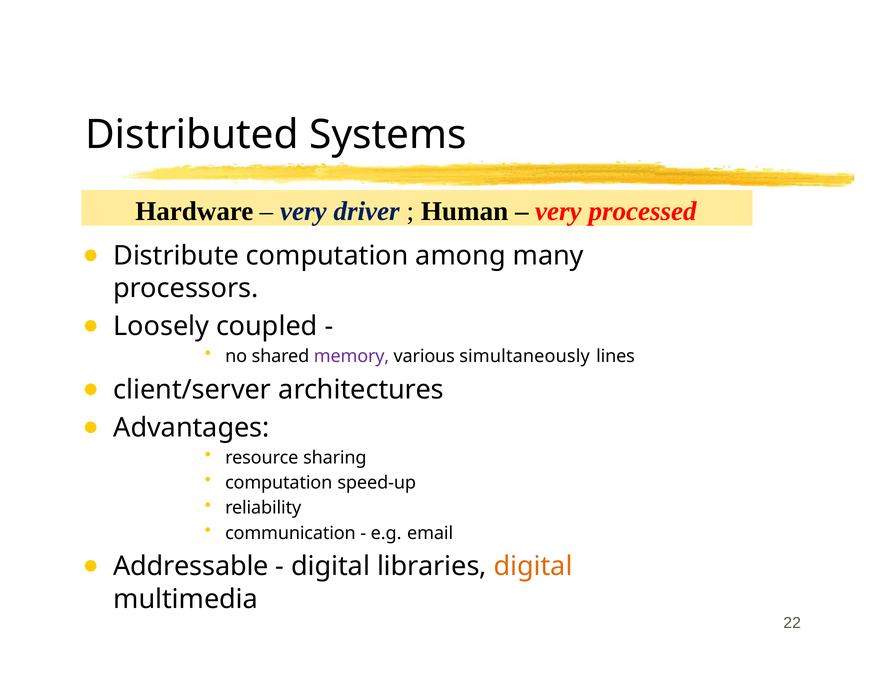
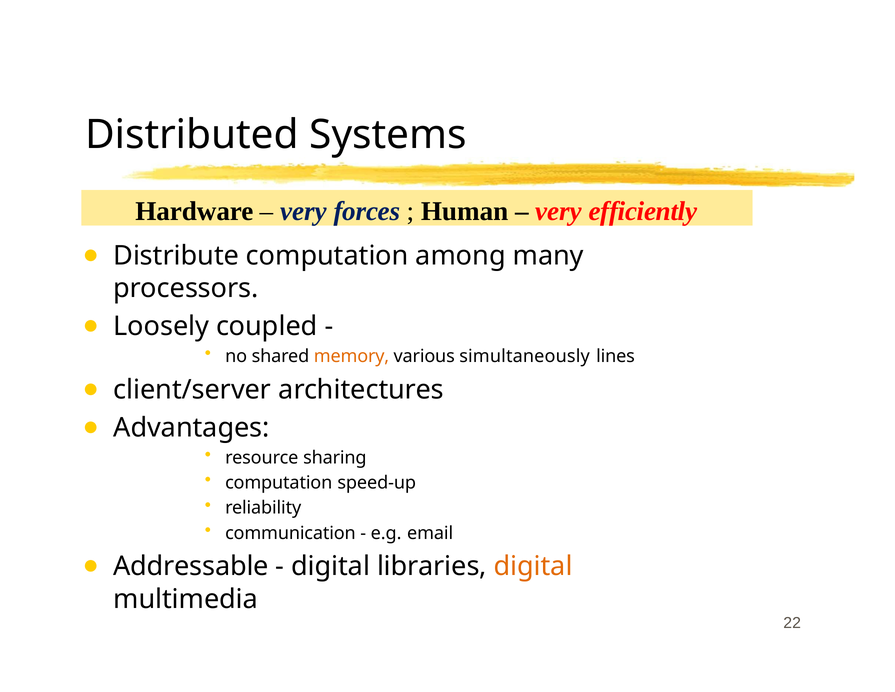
driver: driver -> forces (367, 211)
processed: processed -> efficiently (643, 211)
memory colour: purple -> orange (352, 356)
